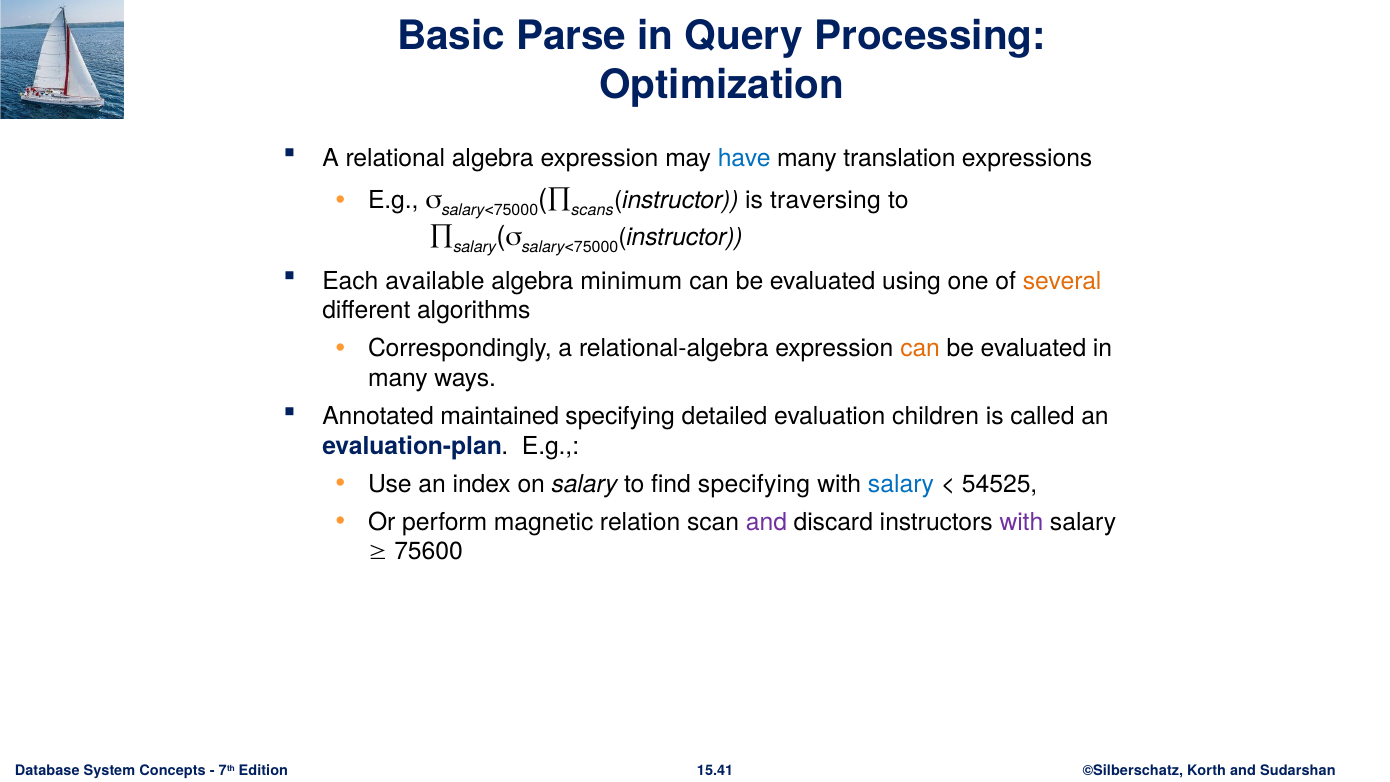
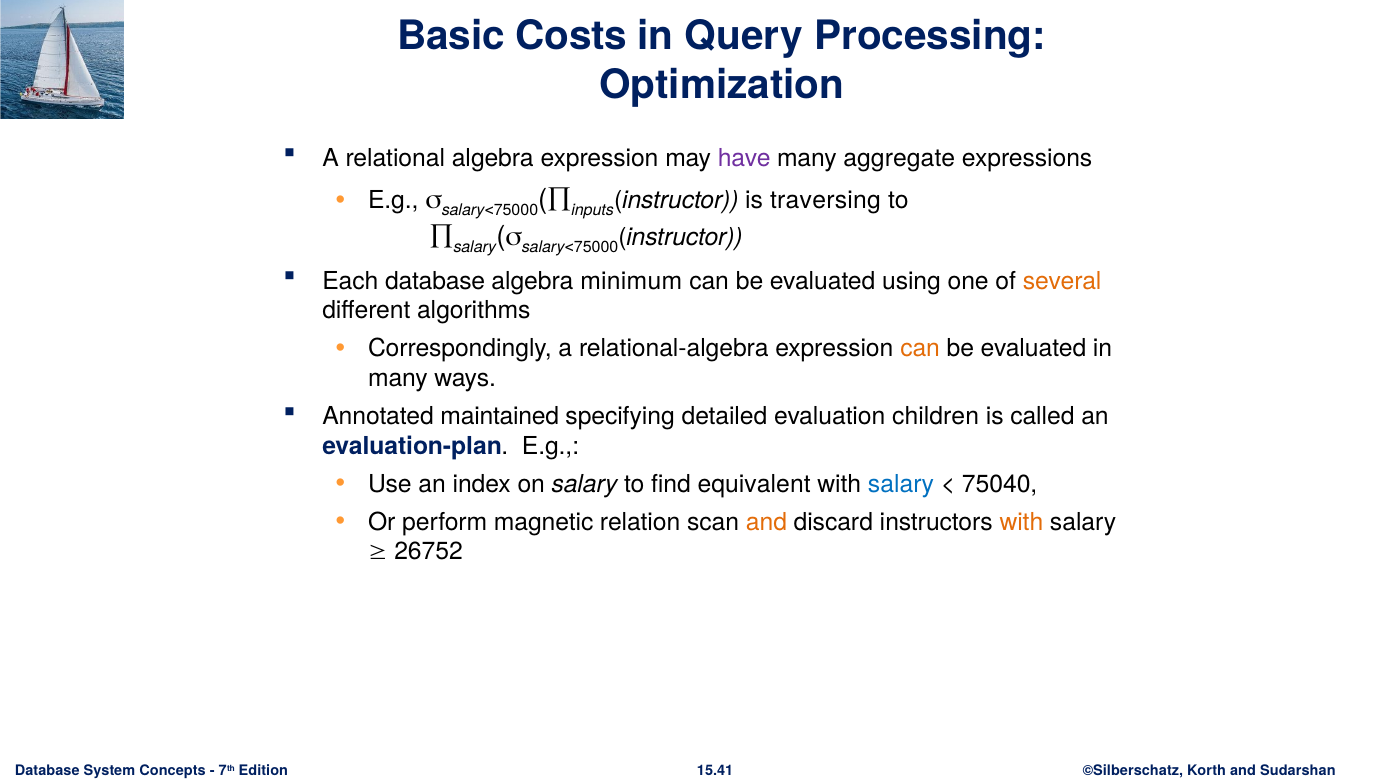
Parse: Parse -> Costs (571, 37)
have colour: blue -> purple (744, 158)
translation: translation -> aggregate (899, 158)
scans: scans -> inputs (593, 210)
Each available: available -> database (435, 281)
find specifying: specifying -> equivalent (754, 484)
54525: 54525 -> 75040 (1000, 484)
and colour: purple -> orange (766, 522)
with colour: purple -> orange (1021, 522)
75600: 75600 -> 26752 (429, 552)
